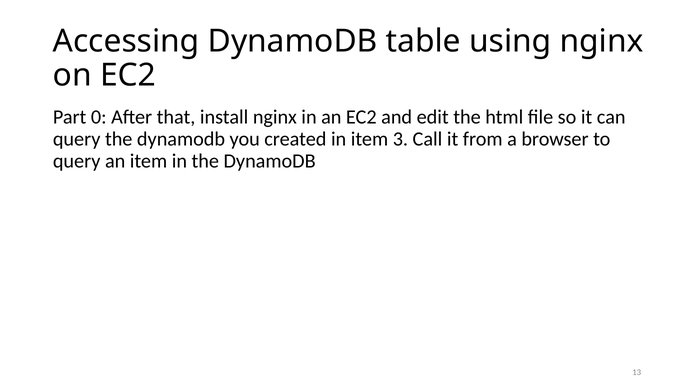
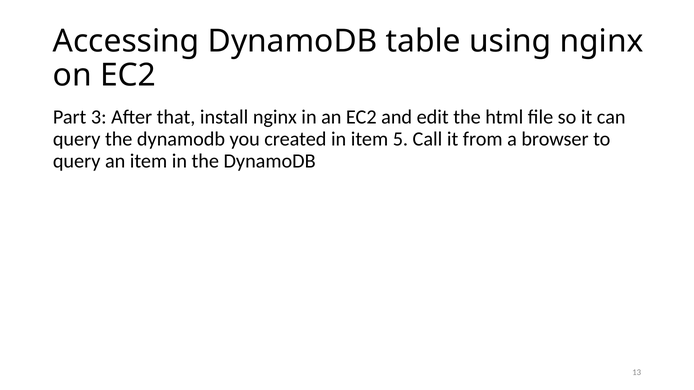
0: 0 -> 3 (99, 117)
3: 3 -> 5 (400, 139)
